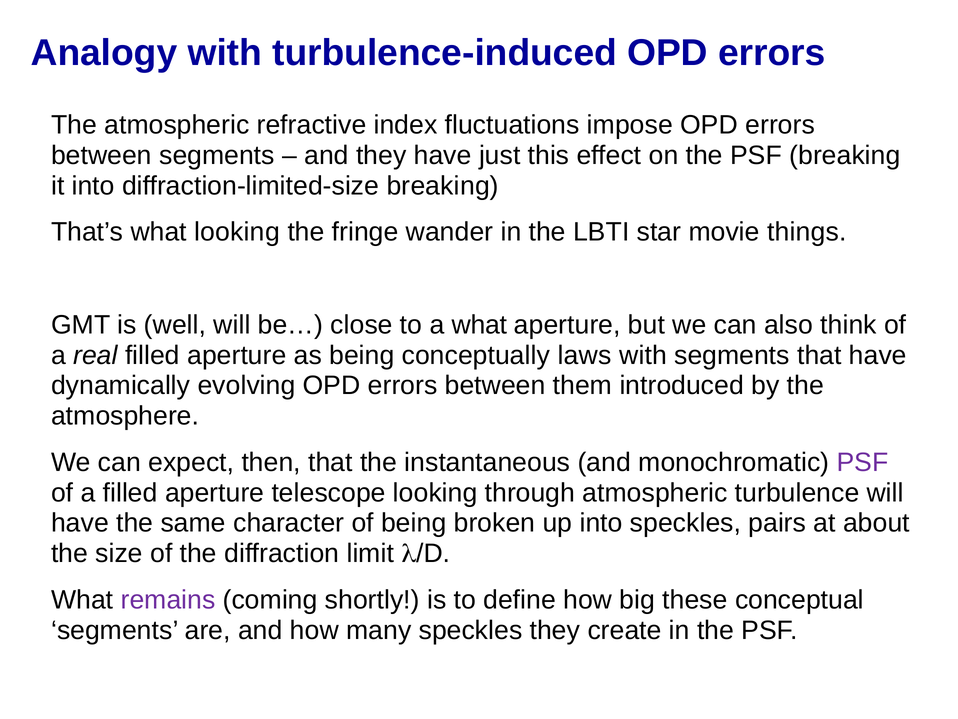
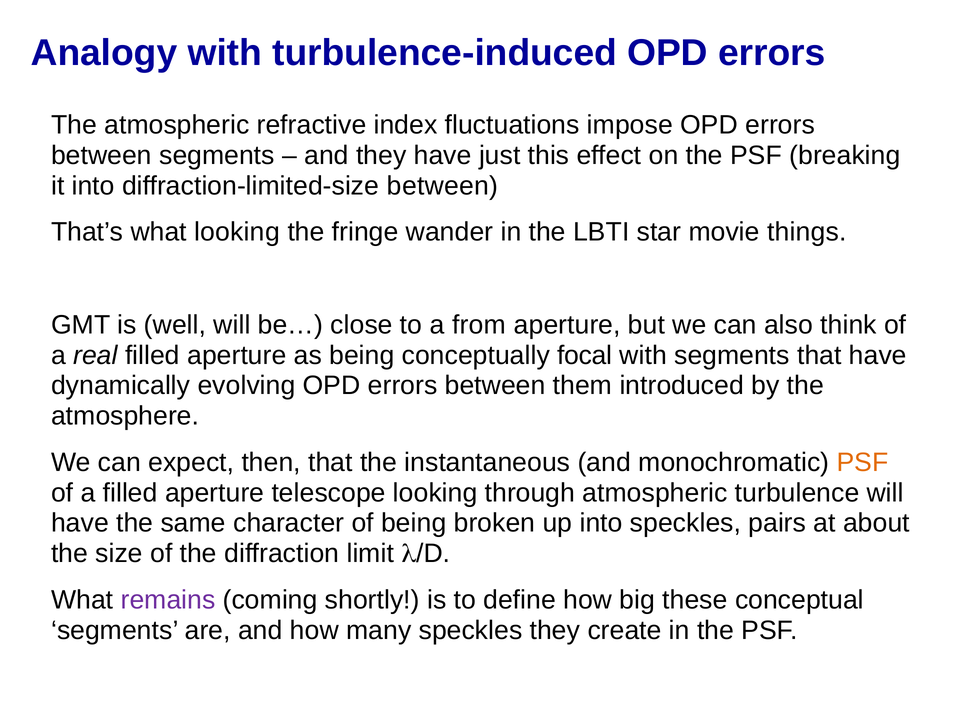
diffraction-limited-size breaking: breaking -> between (443, 186)
a what: what -> from (479, 325)
laws: laws -> focal (585, 355)
PSF colour: purple -> orange (863, 462)
